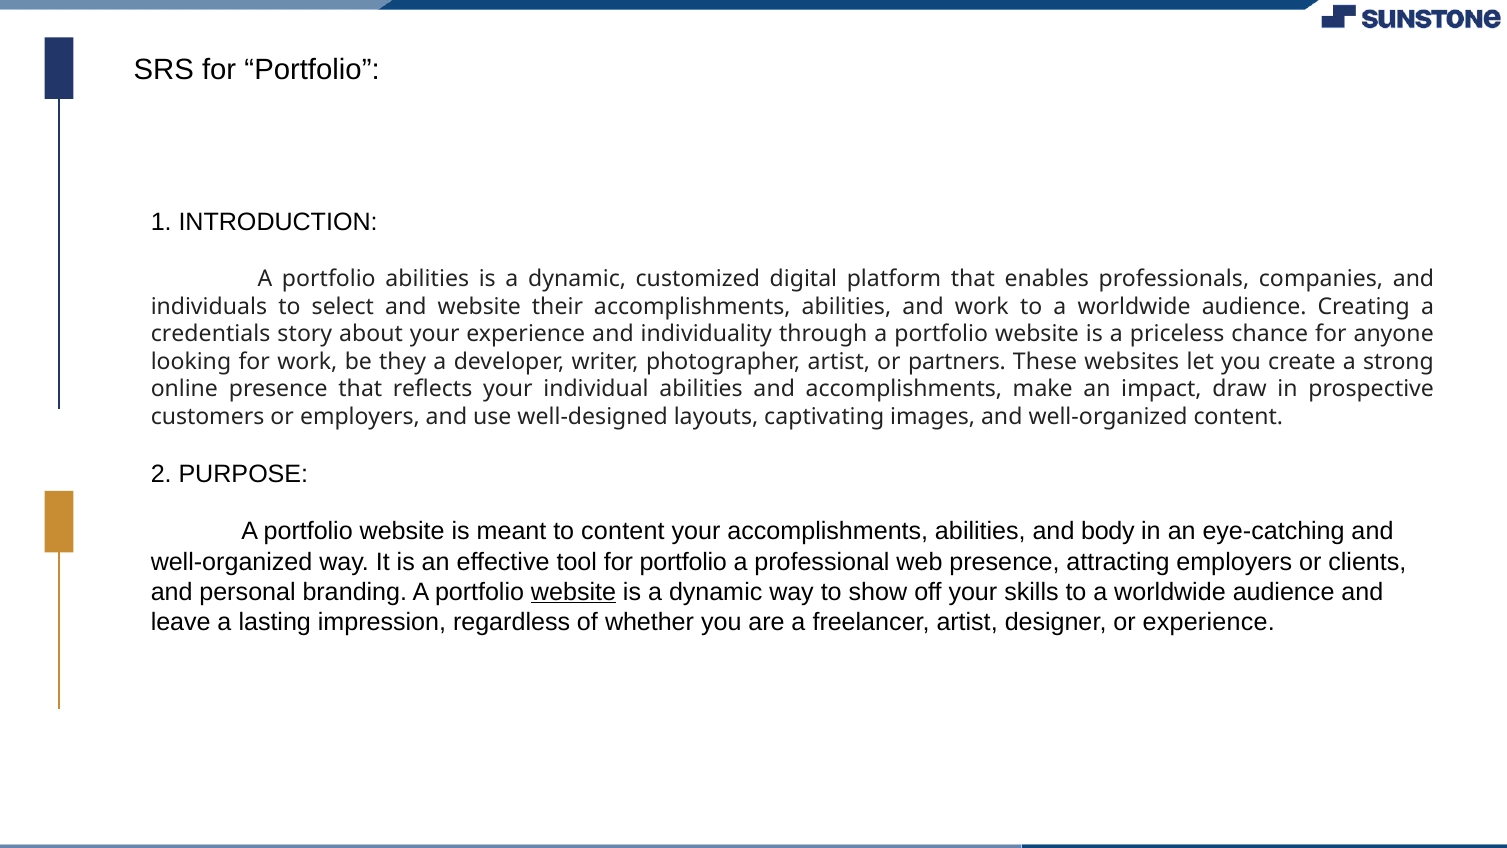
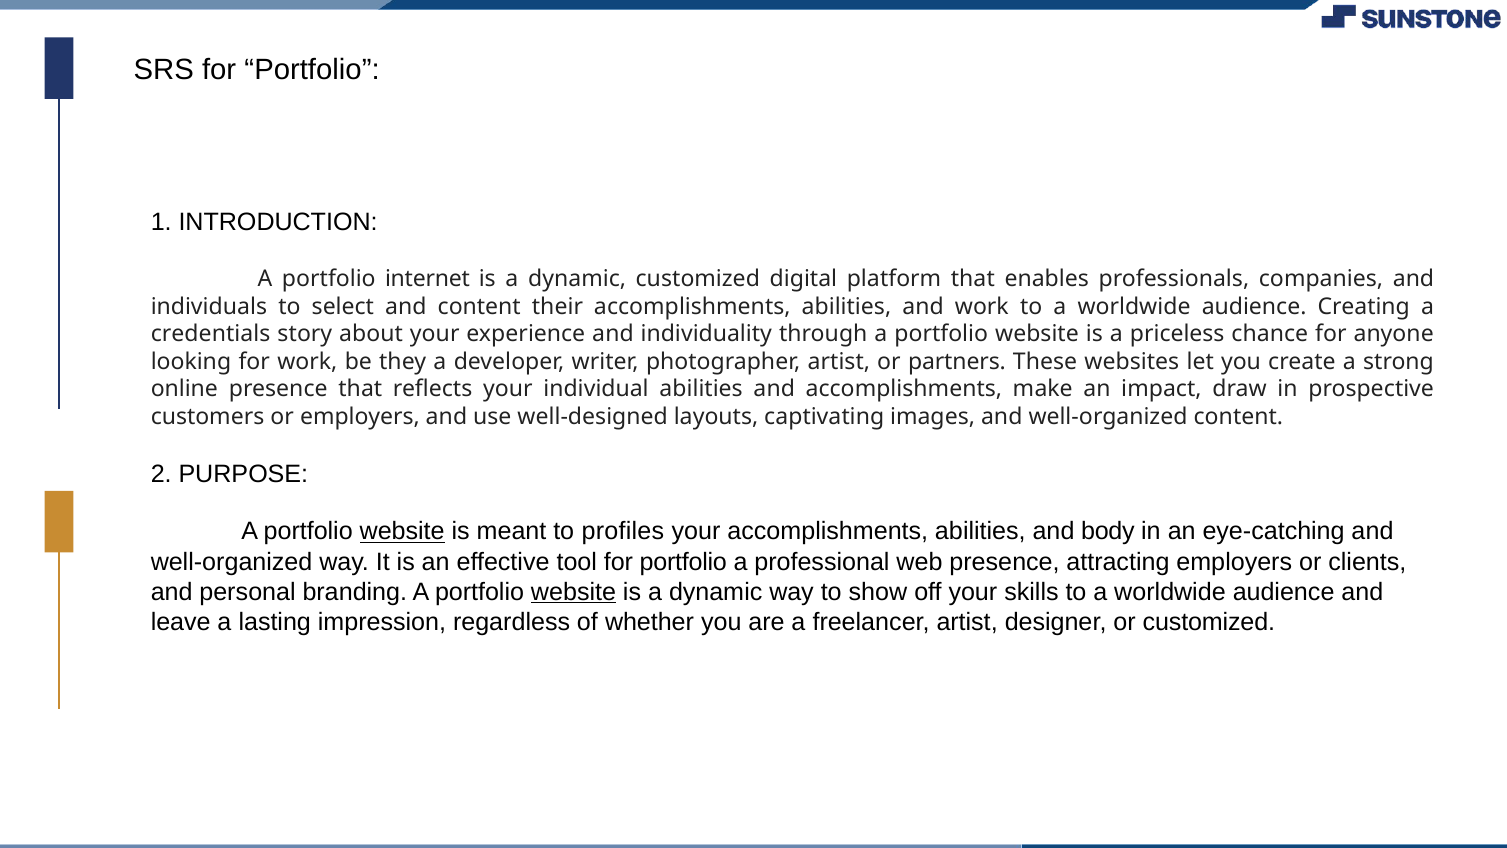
portfolio abilities: abilities -> internet (427, 279)
and website: website -> content (479, 306)
website underline: none -> present (402, 531)
to content: content -> profiles (623, 531)
or experience: experience -> customized (1209, 622)
